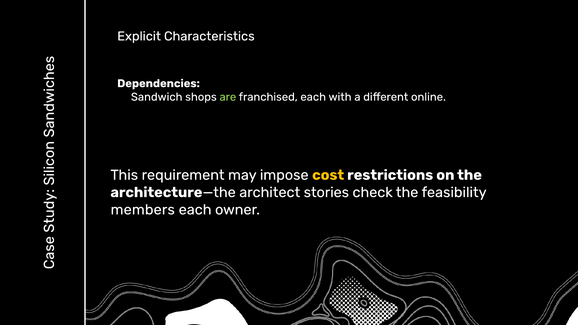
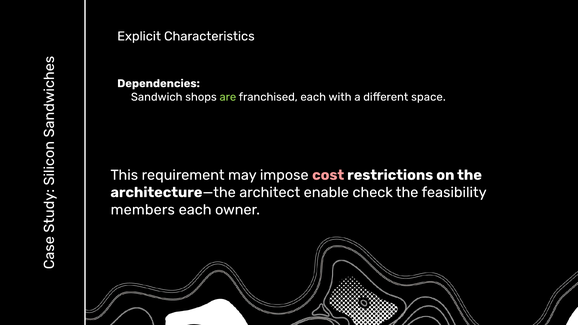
online: online -> space (428, 97)
cost colour: yellow -> pink (328, 175)
stories: stories -> enable (326, 192)
